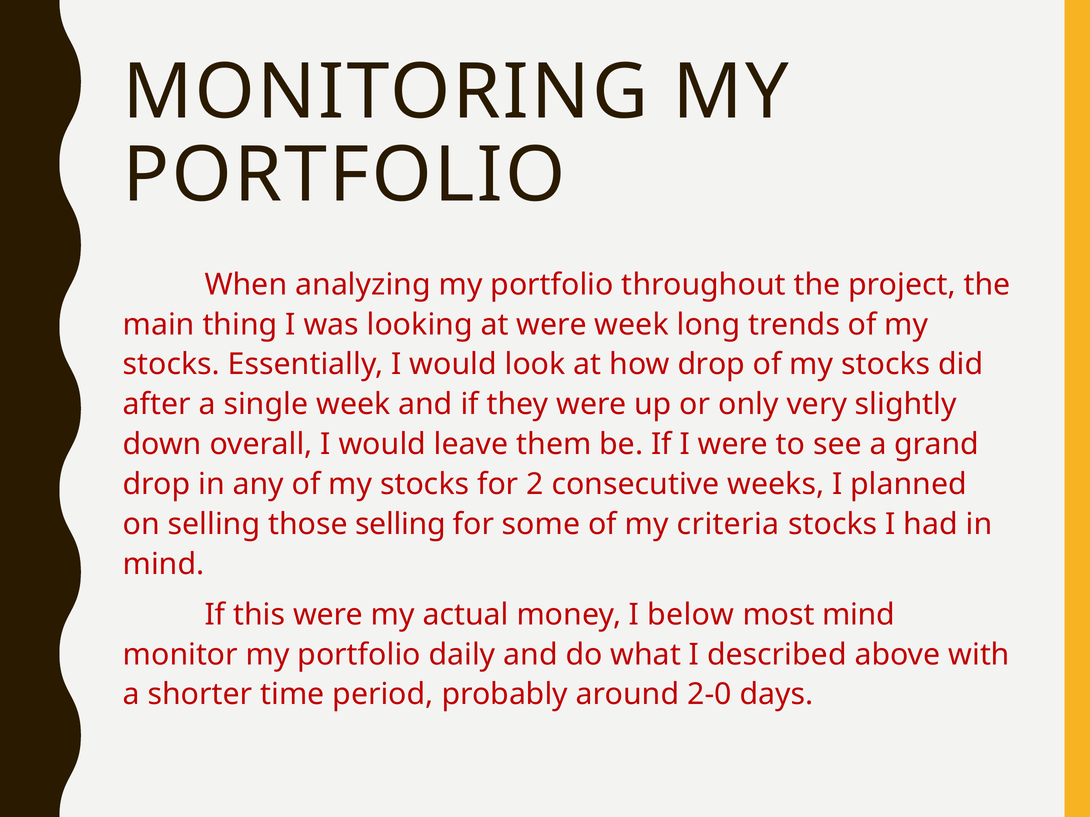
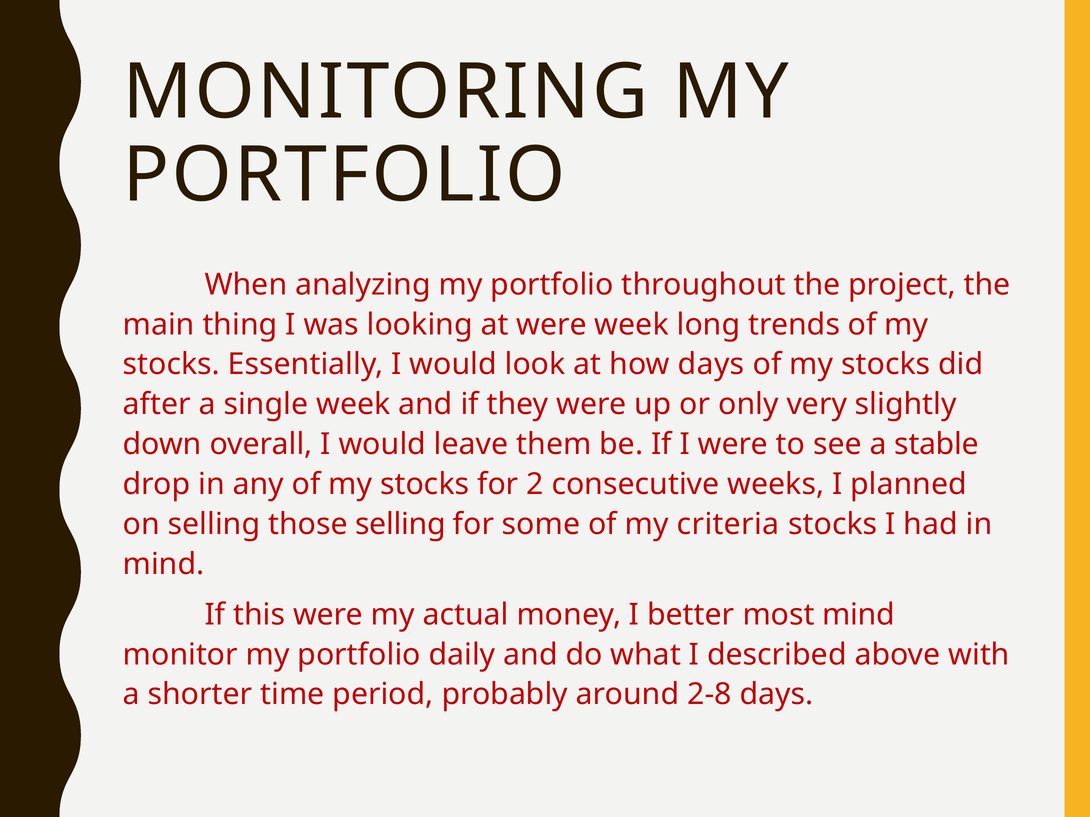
how drop: drop -> days (711, 365)
grand: grand -> stable (937, 445)
below: below -> better (691, 615)
2-0: 2-0 -> 2-8 (709, 695)
